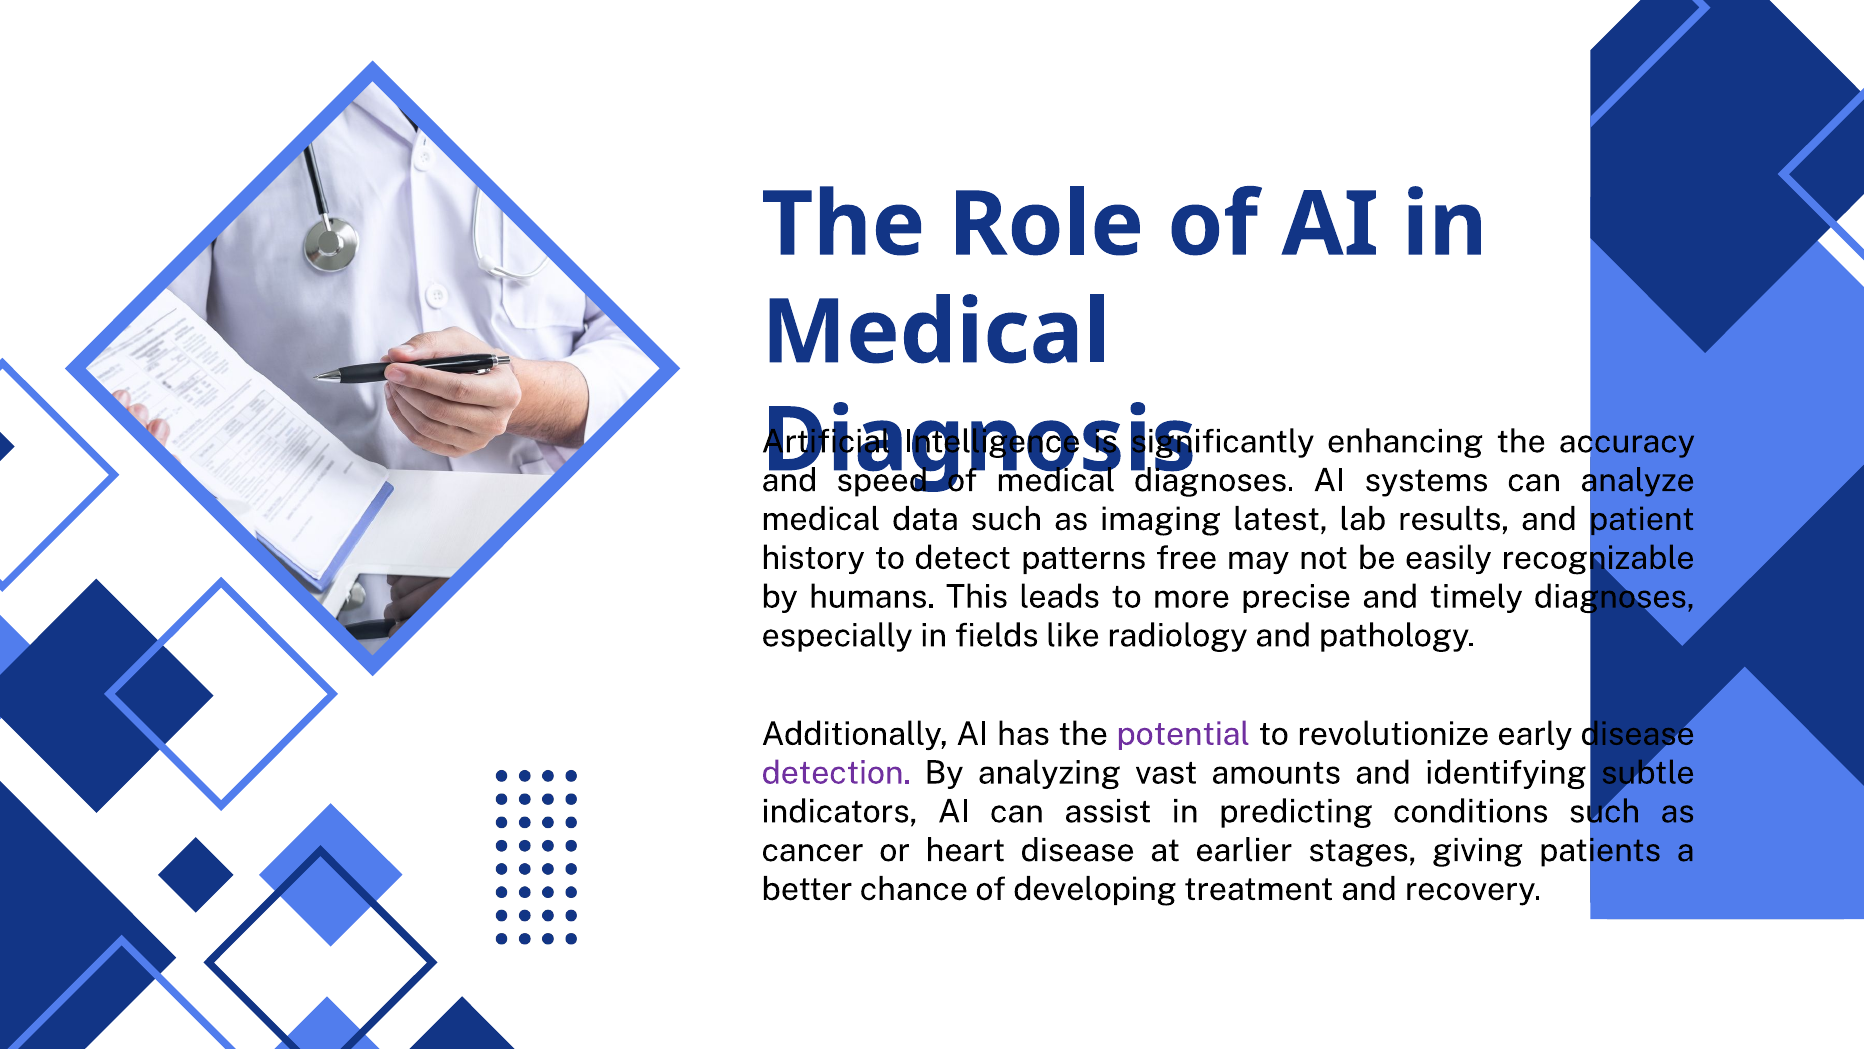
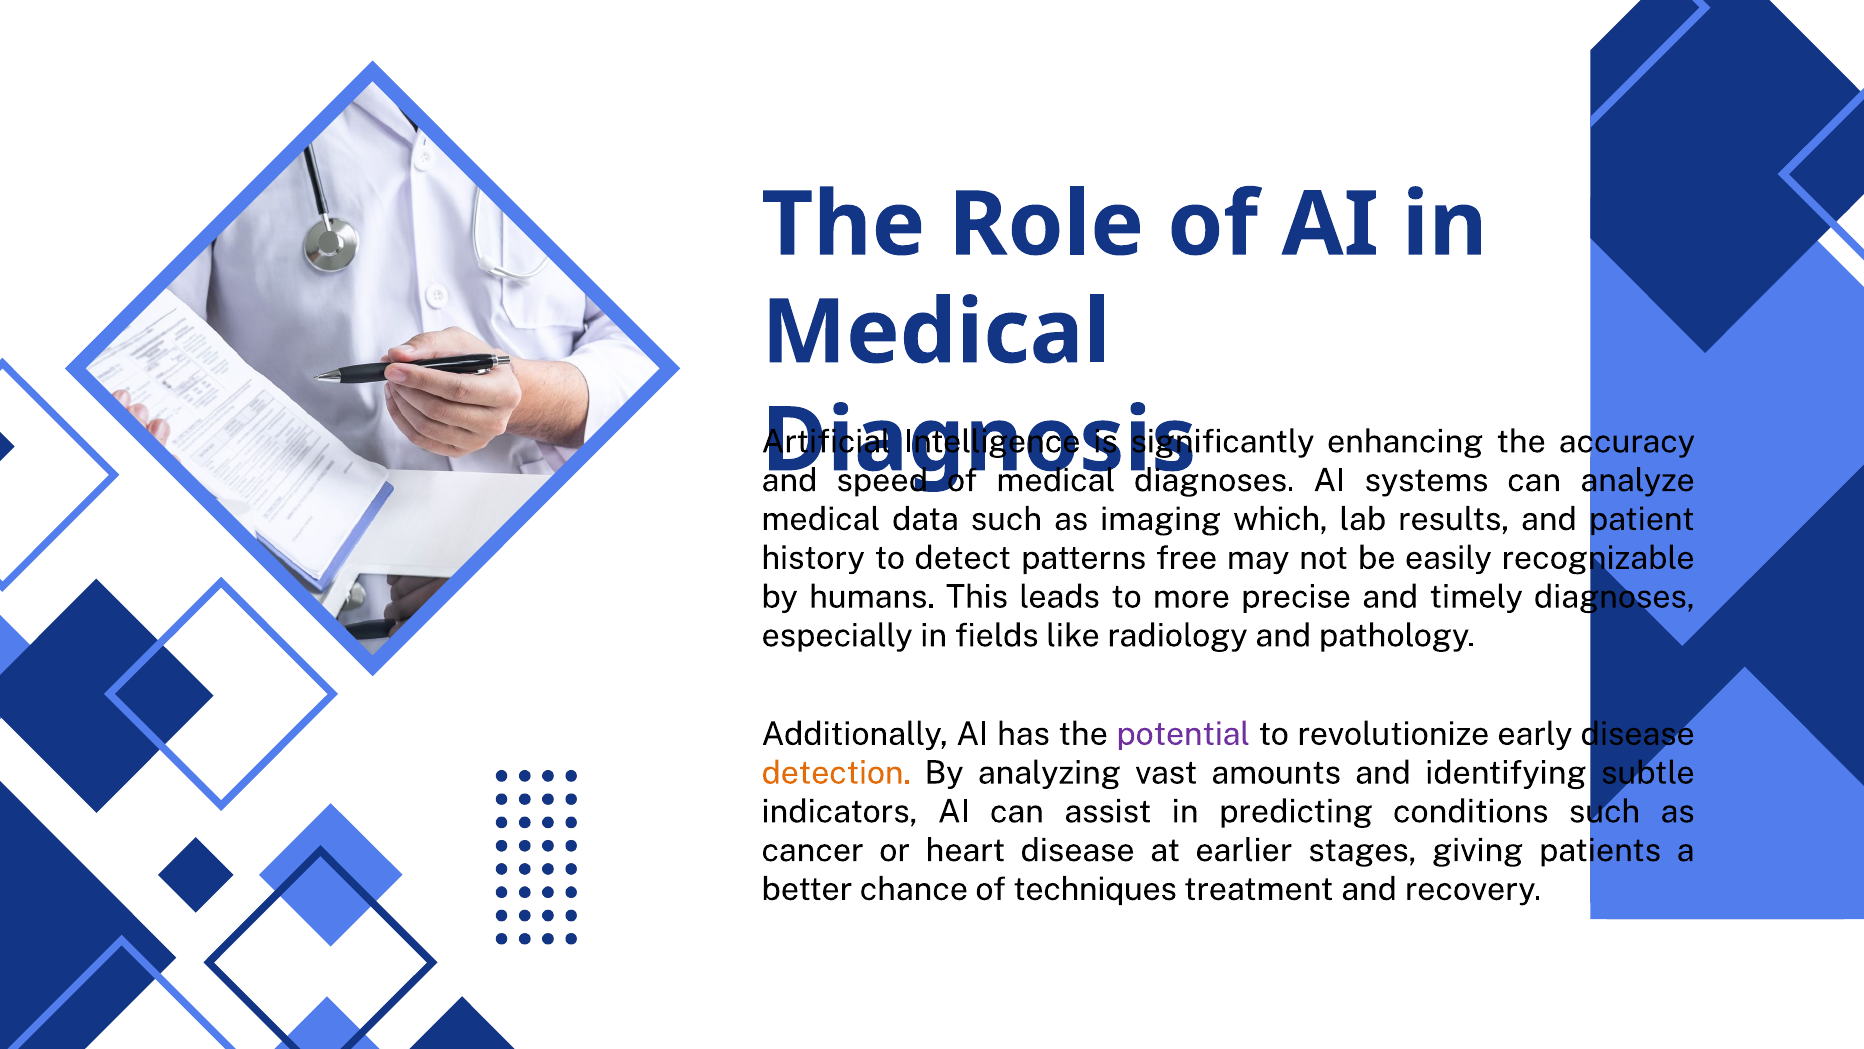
latest: latest -> which (1280, 519)
detection colour: purple -> orange (836, 773)
developing: developing -> techniques (1095, 889)
